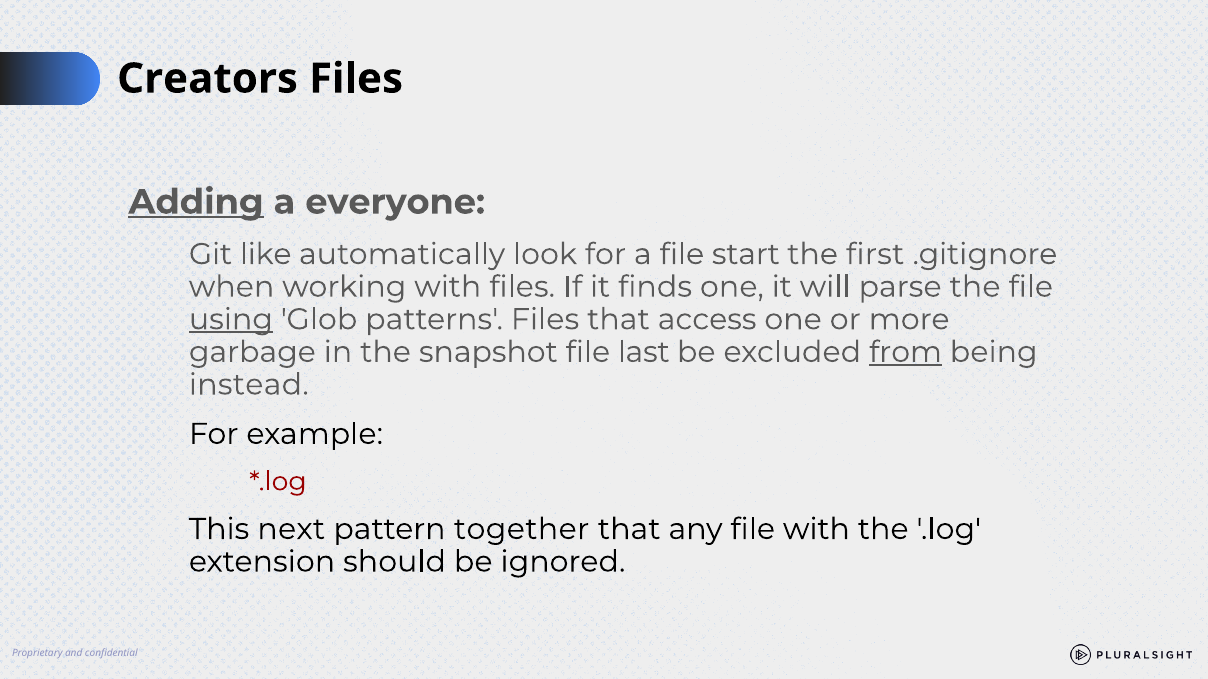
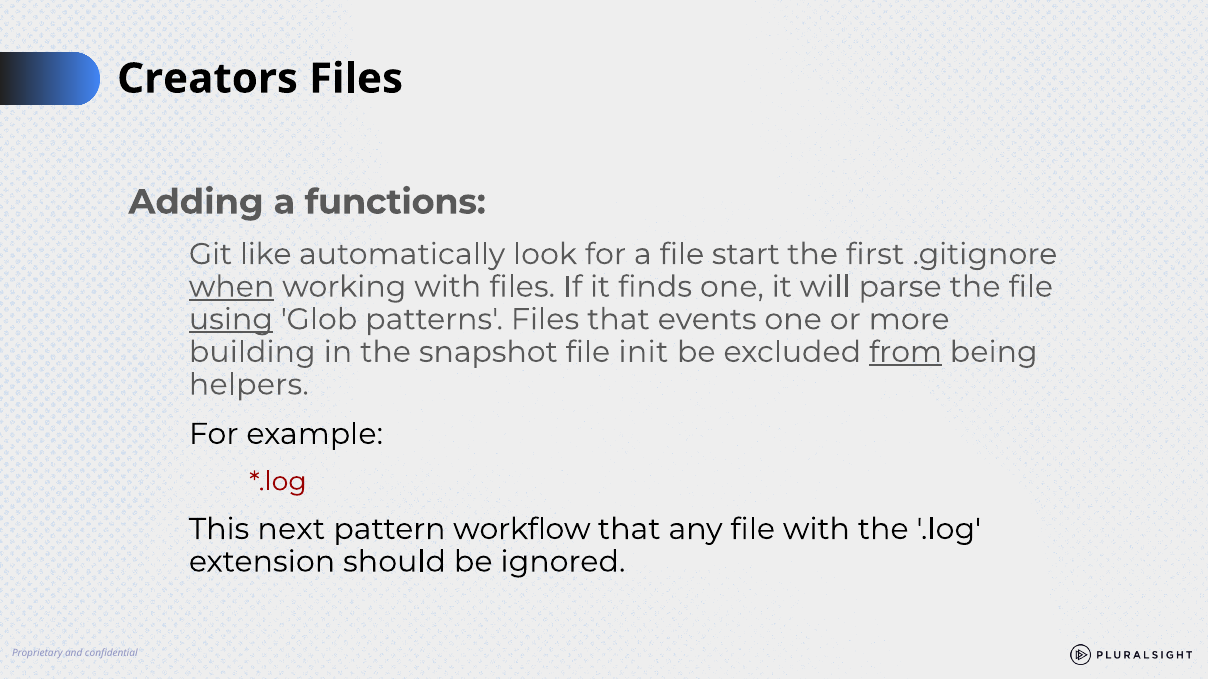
Adding underline: present -> none (196, 202)
everyone: everyone -> functions (395, 202)
when underline: none -> present (232, 287)
access: access -> events (707, 320)
garbage: garbage -> building (252, 352)
last: last -> init (643, 352)
instead: instead -> helpers (249, 385)
together: together -> workflow (522, 529)
